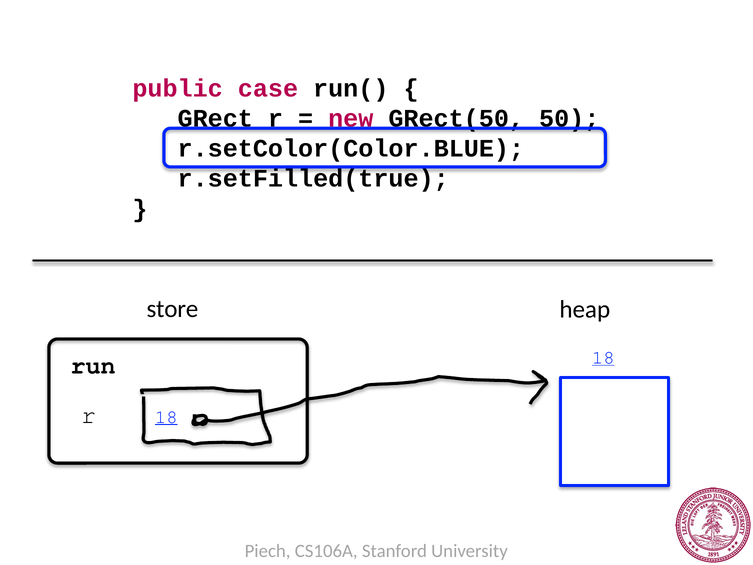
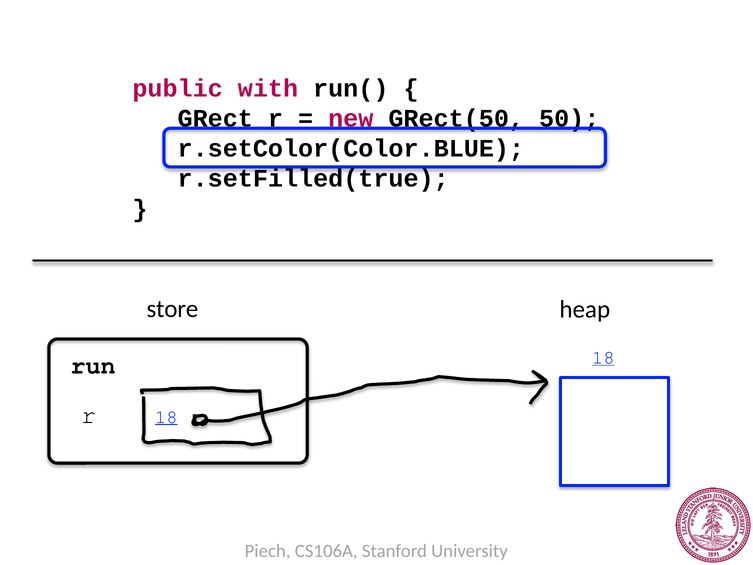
case: case -> with (268, 88)
